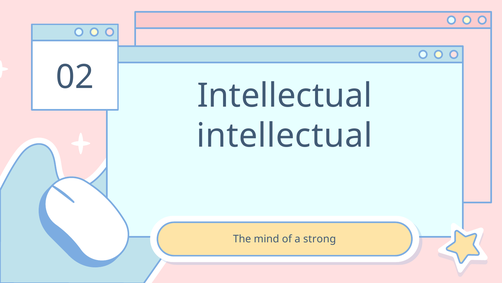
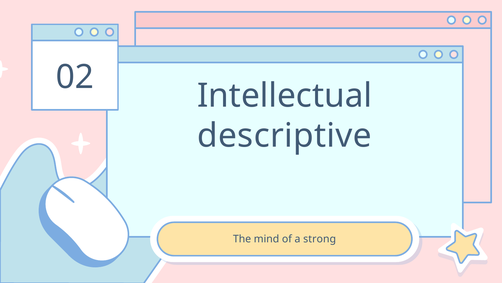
intellectual: intellectual -> descriptive (284, 136)
